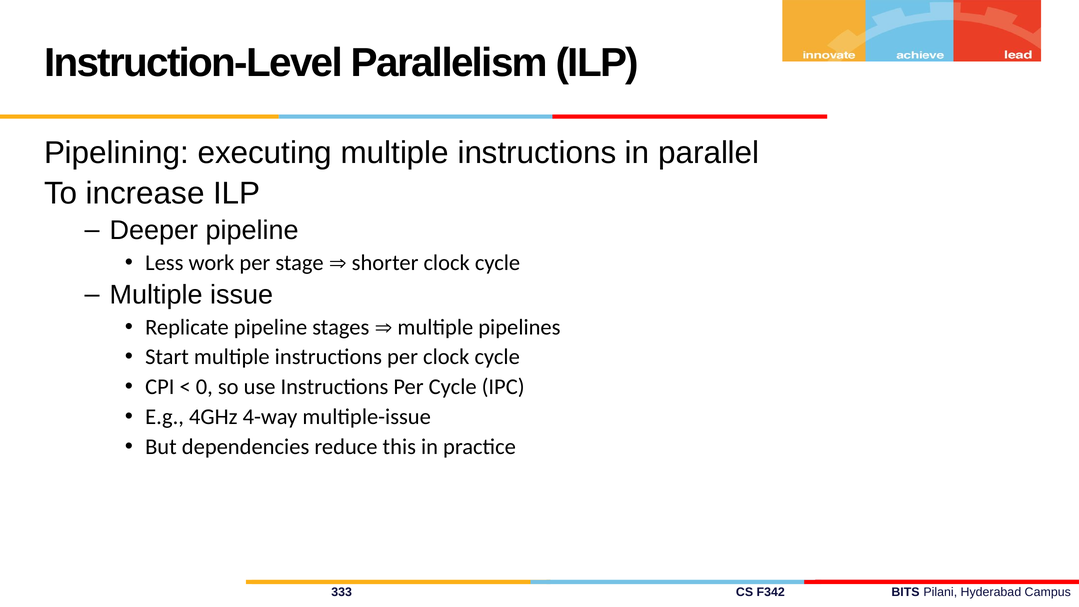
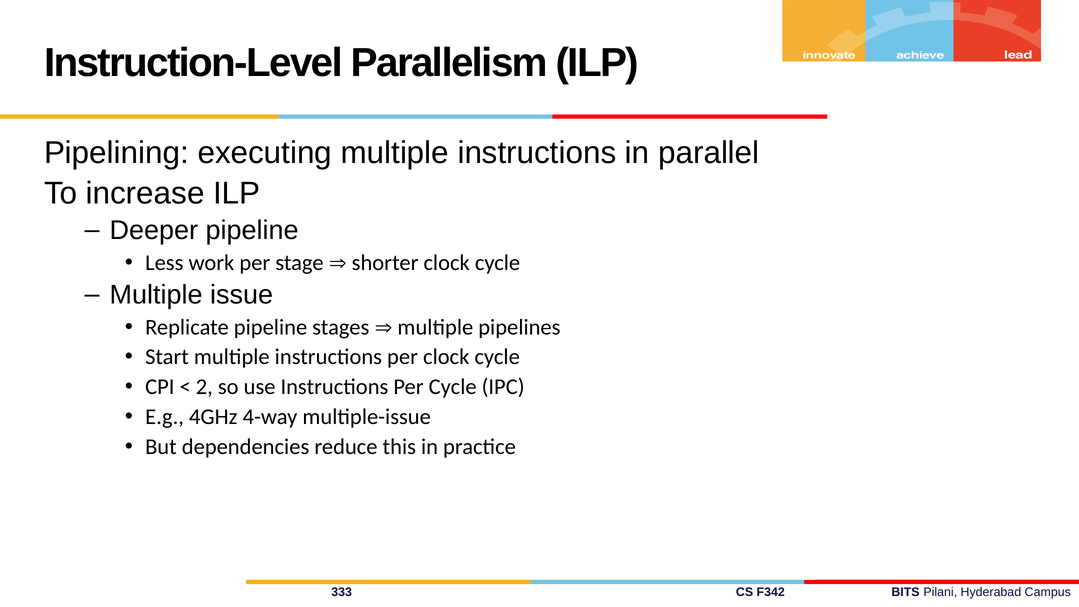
0: 0 -> 2 (204, 387)
